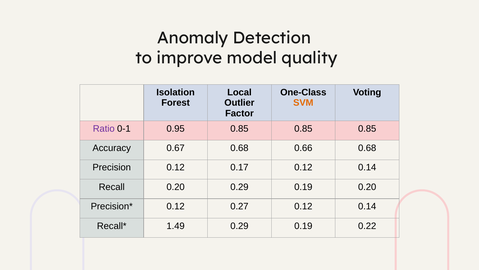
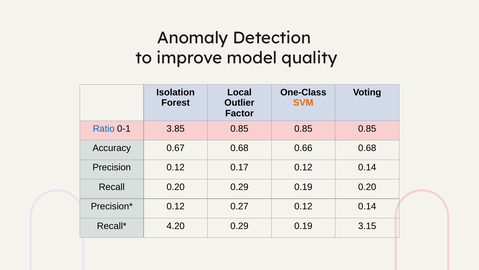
Ratio colour: purple -> blue (104, 128)
0.95: 0.95 -> 3.85 (176, 128)
1.49: 1.49 -> 4.20 (176, 225)
0.22: 0.22 -> 3.15 (367, 225)
